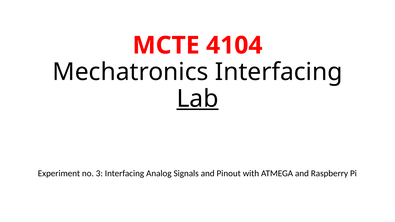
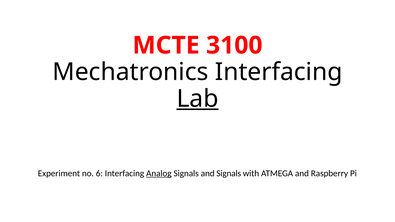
4104: 4104 -> 3100 (234, 45)
3: 3 -> 6 (99, 174)
Analog underline: none -> present (159, 174)
and Pinout: Pinout -> Signals (229, 174)
